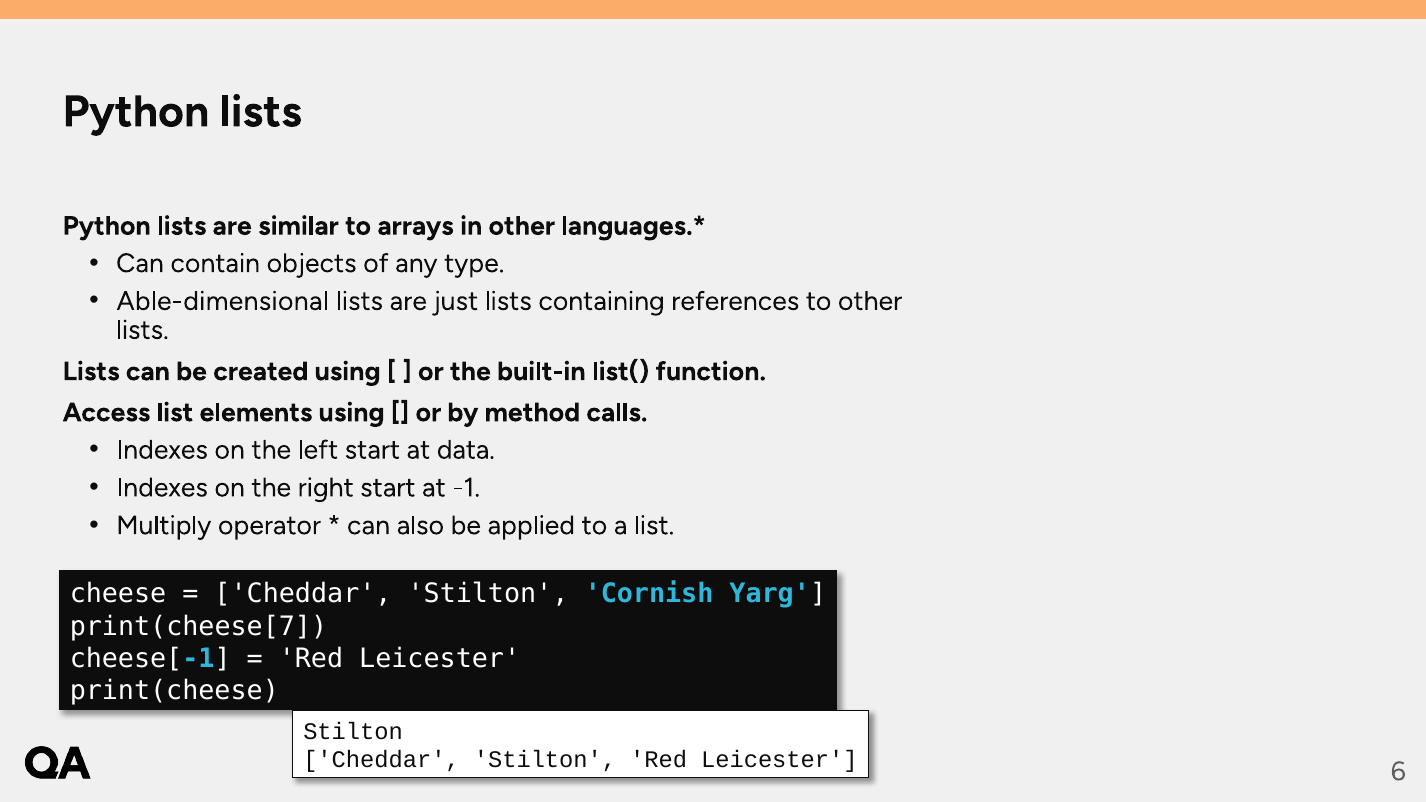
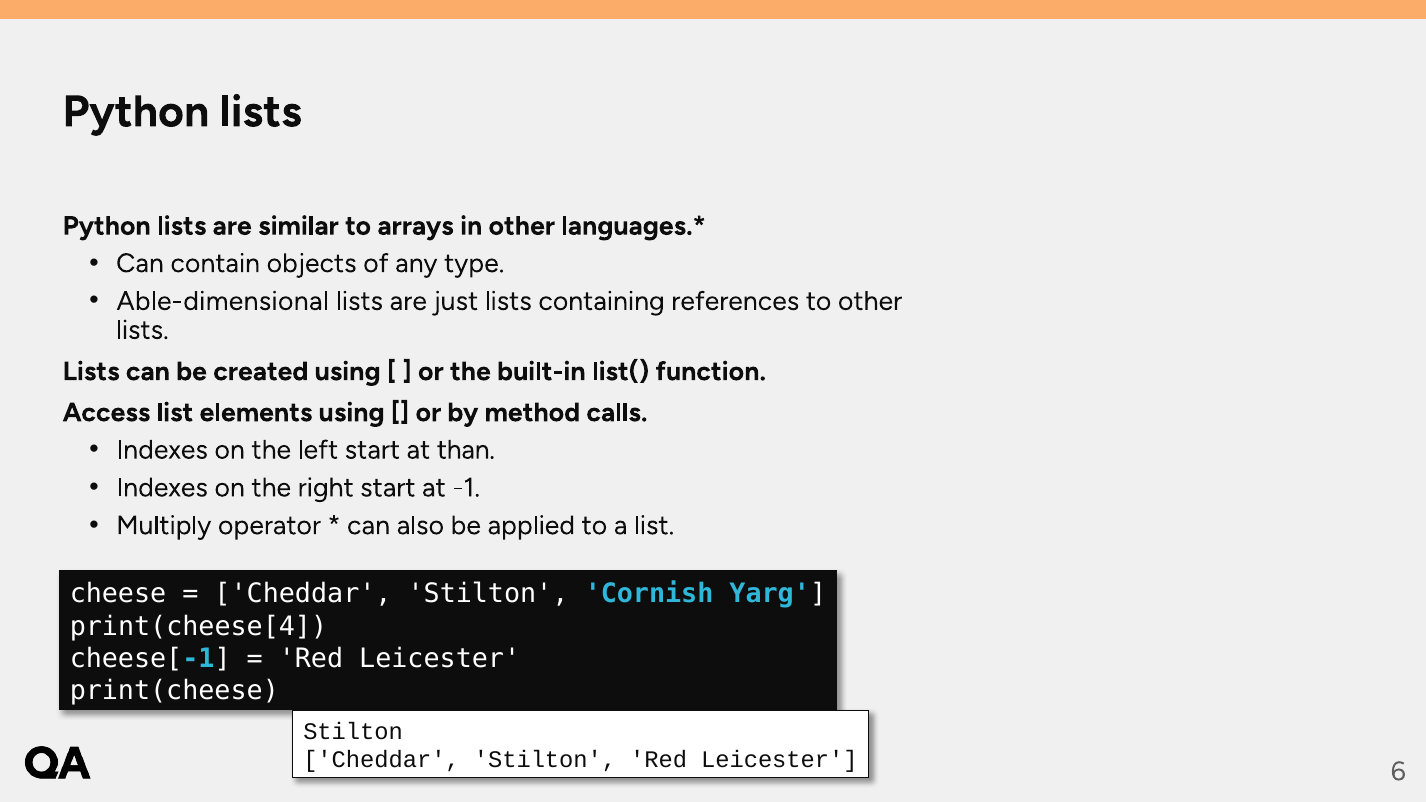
data: data -> than (466, 450)
print(cheese[7: print(cheese[7 -> print(cheese[4 (198, 626)
